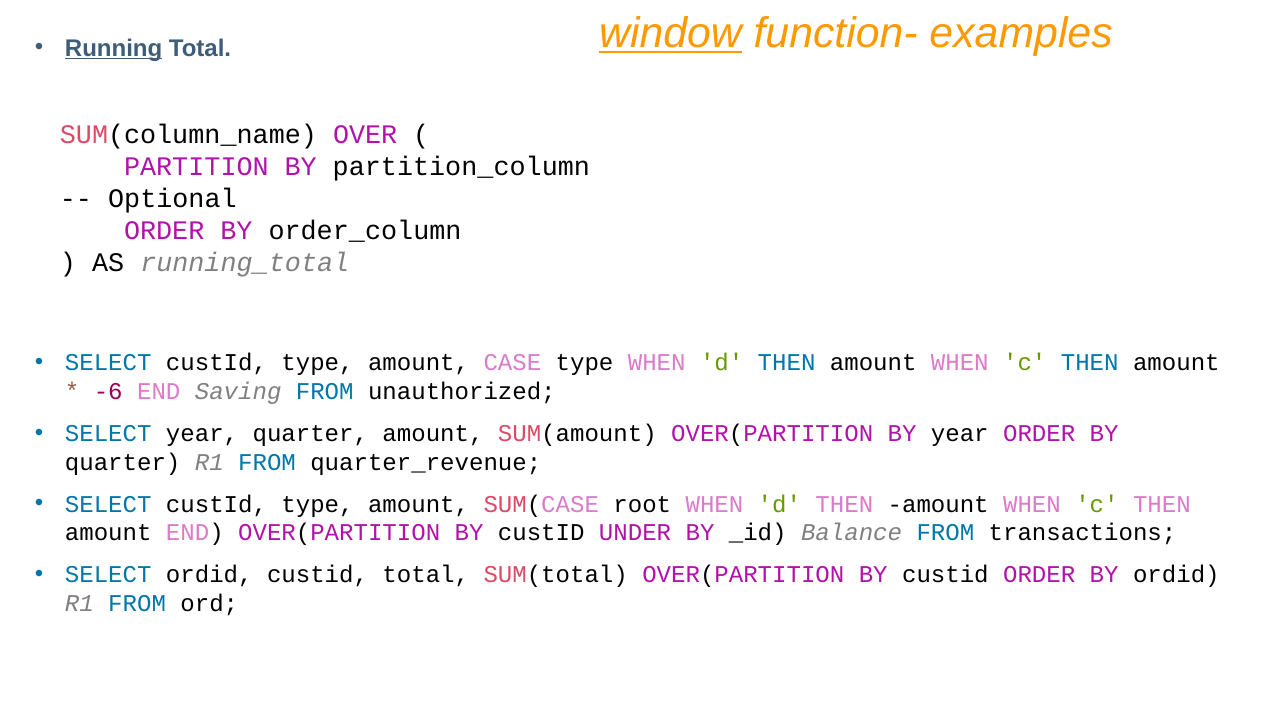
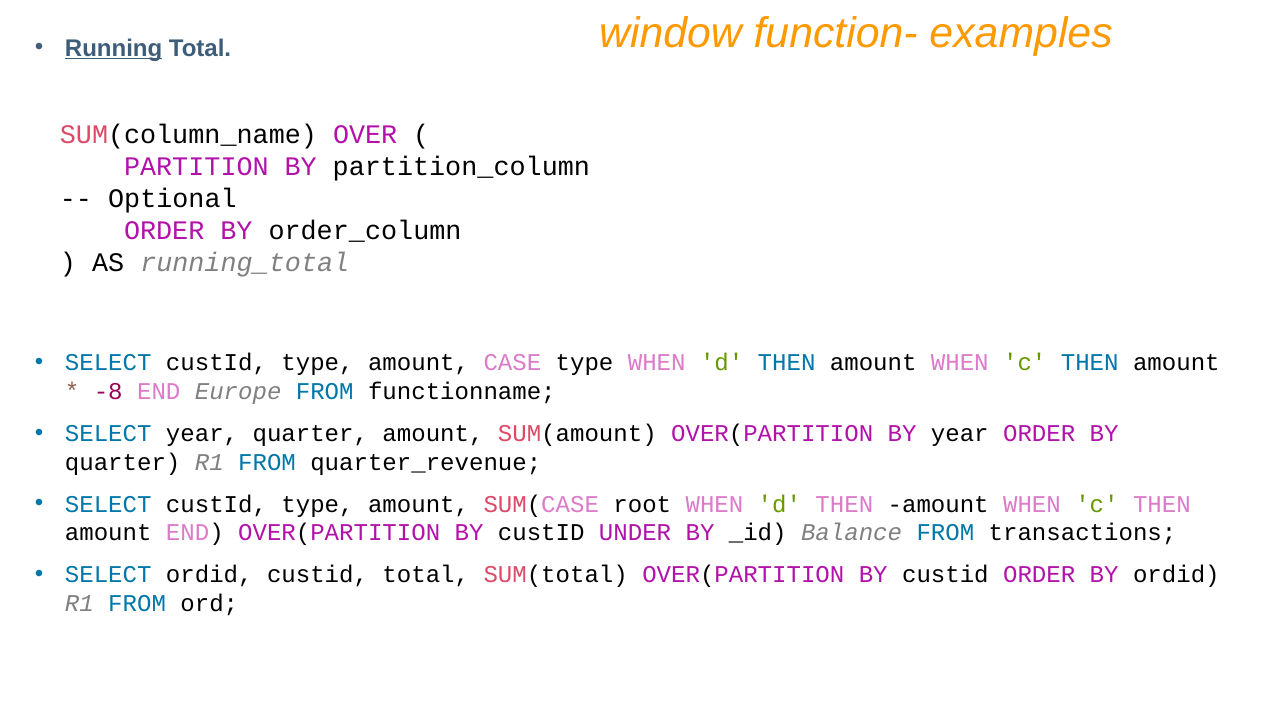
window underline: present -> none (670, 33)
-6: -6 -> -8 (108, 392)
Saving: Saving -> Europe (238, 392)
unauthorized: unauthorized -> functionname (462, 392)
